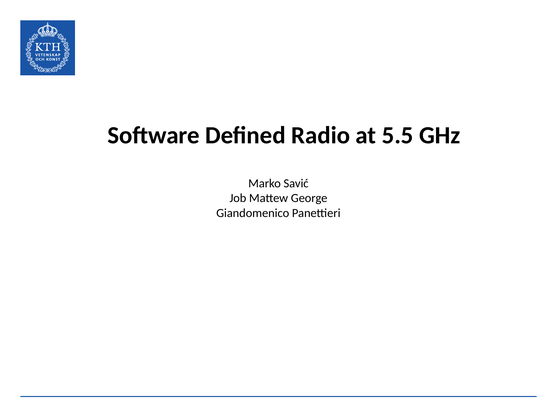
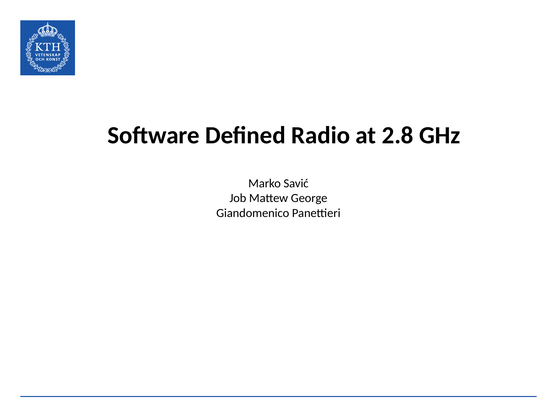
5.5: 5.5 -> 2.8 (398, 136)
